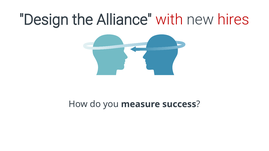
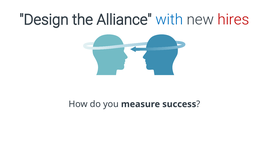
with colour: red -> blue (169, 20)
